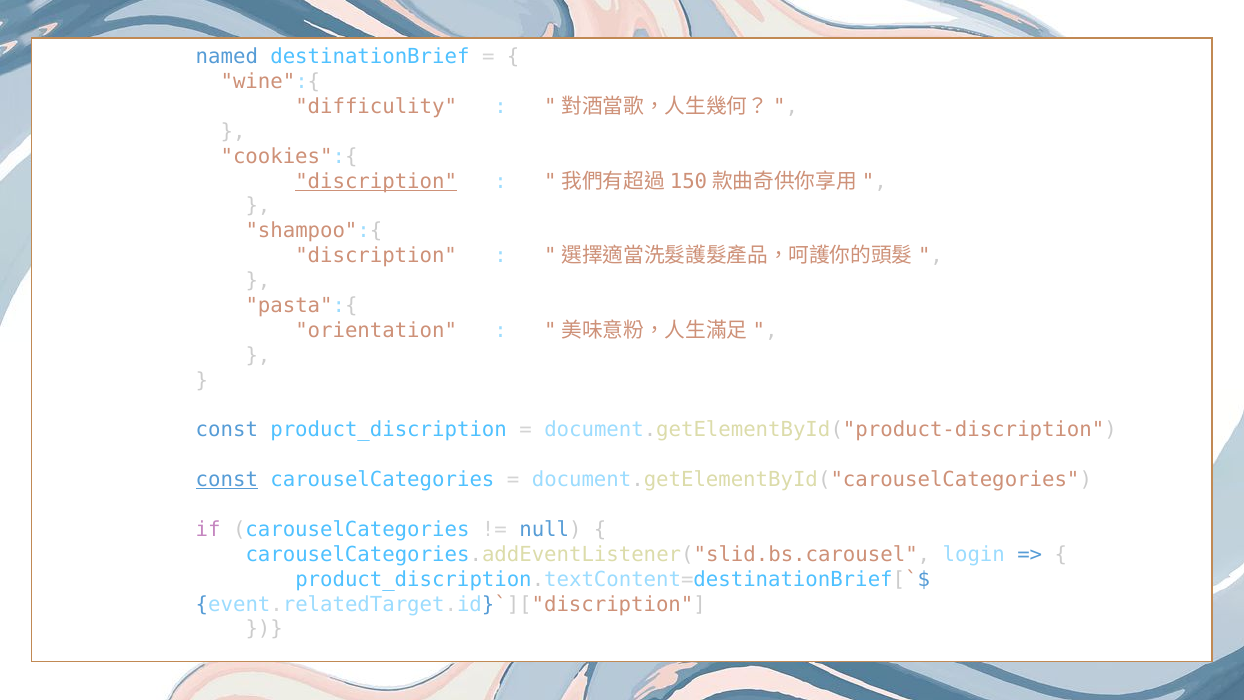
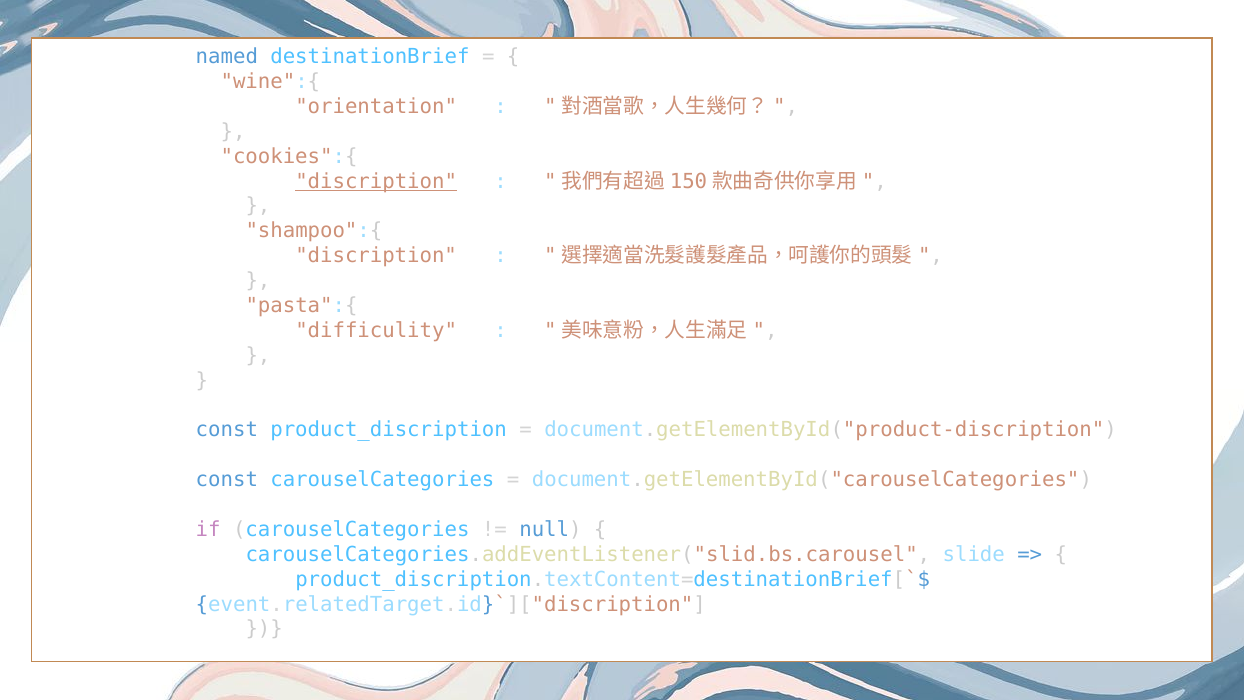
difficulity: difficulity -> orientation (376, 107)
orientation: orientation -> difficulity (376, 330)
const underline: present -> none (227, 480)
login: login -> slide (974, 554)
